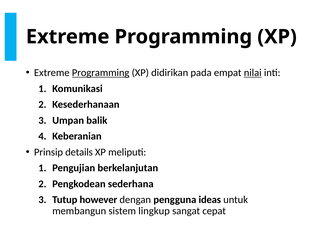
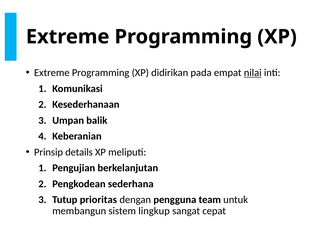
Programming underline: present -> none (101, 73)
however: however -> prioritas (98, 200)
ideas: ideas -> team (210, 200)
